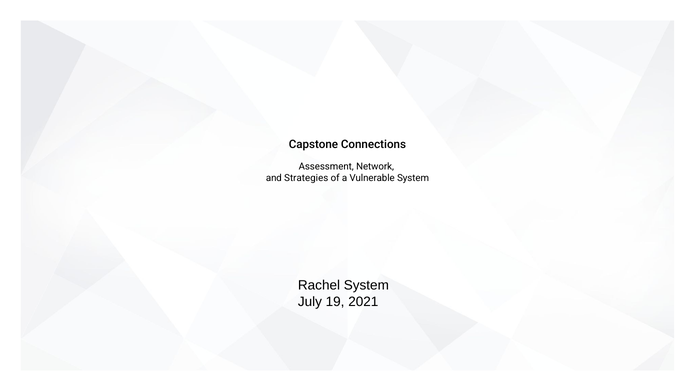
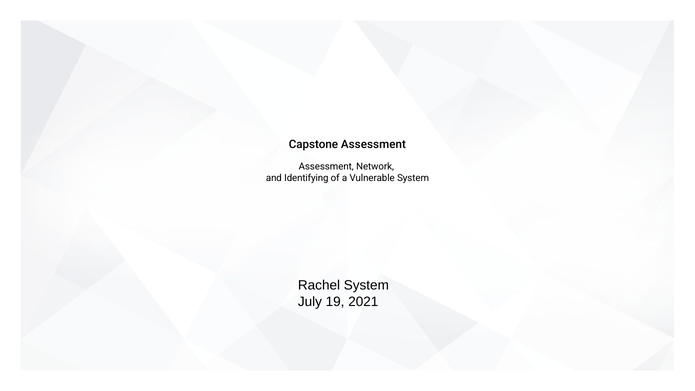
Capstone Connections: Connections -> Assessment (373, 144)
Strategies: Strategies -> Identifying (306, 178)
